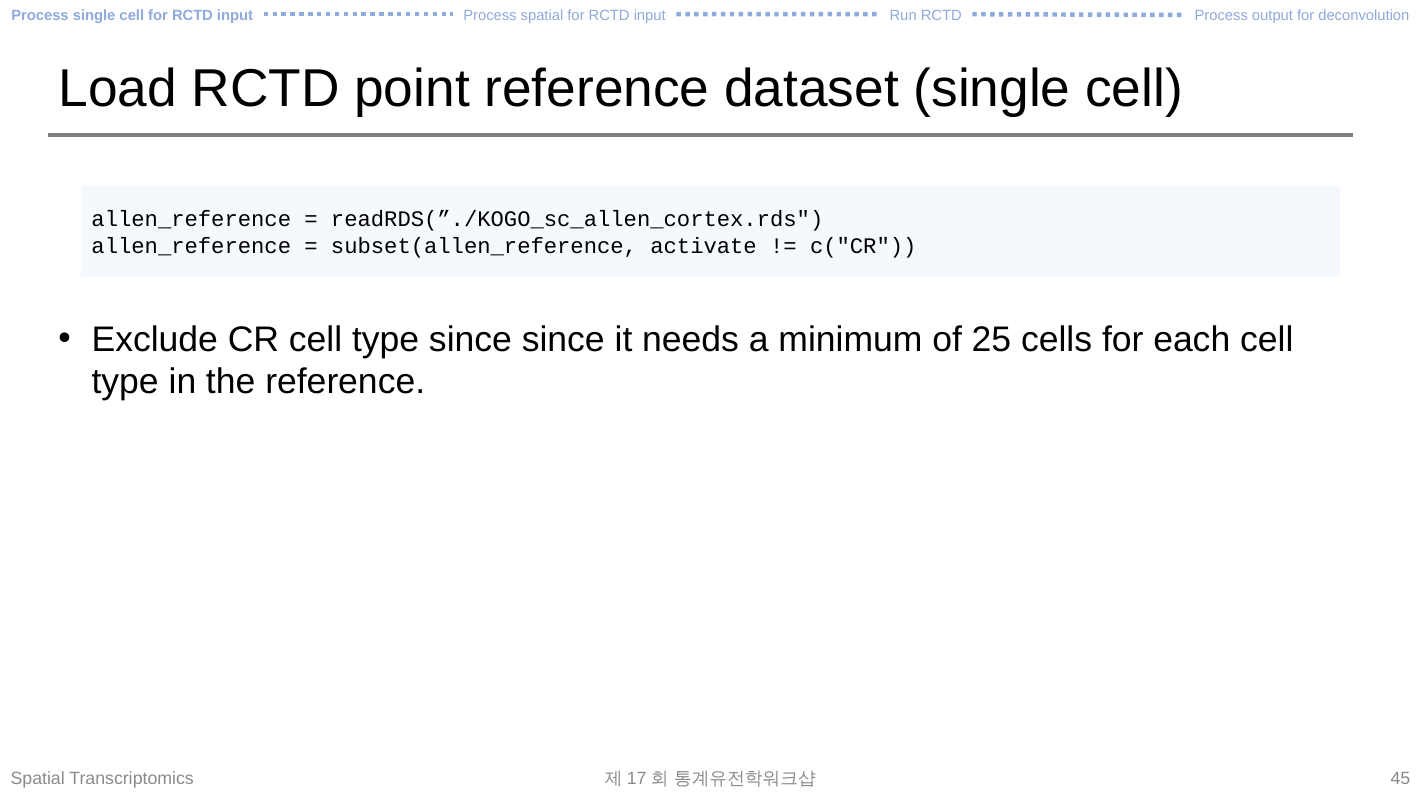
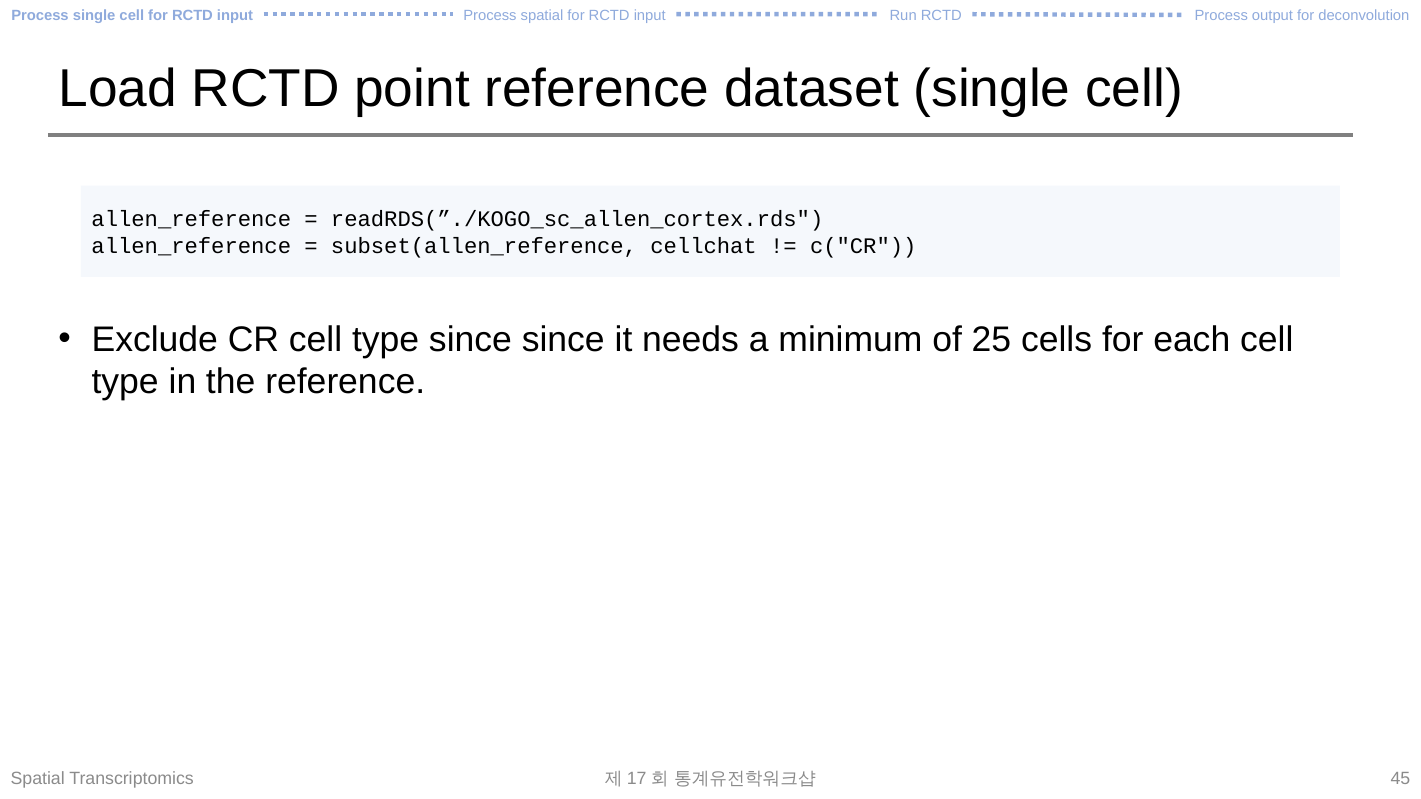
activate: activate -> cellchat (704, 246)
